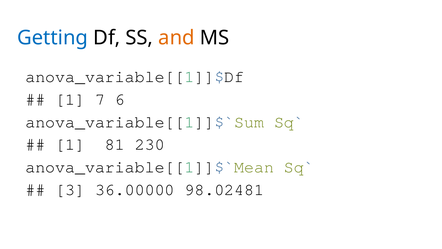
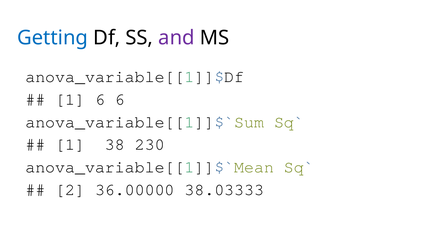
and colour: orange -> purple (176, 38)
1 7: 7 -> 6 (100, 99)
81: 81 -> 38 (115, 144)
3: 3 -> 2 (70, 189)
98.02481: 98.02481 -> 38.03333 (224, 189)
